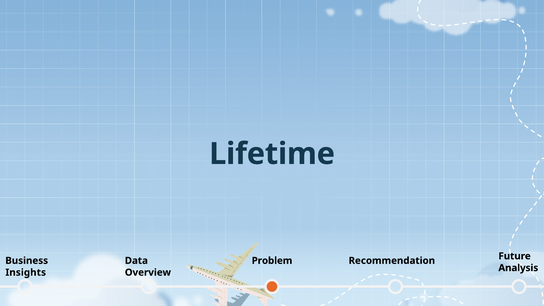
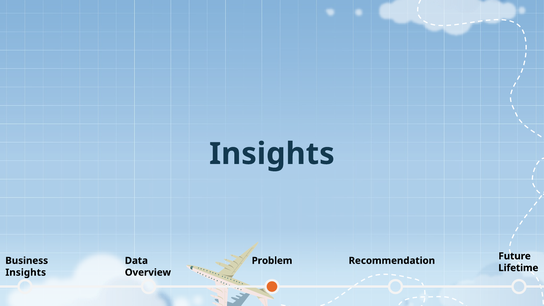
Lifetime: Lifetime -> Insights (272, 154)
Analysis: Analysis -> Lifetime (518, 268)
